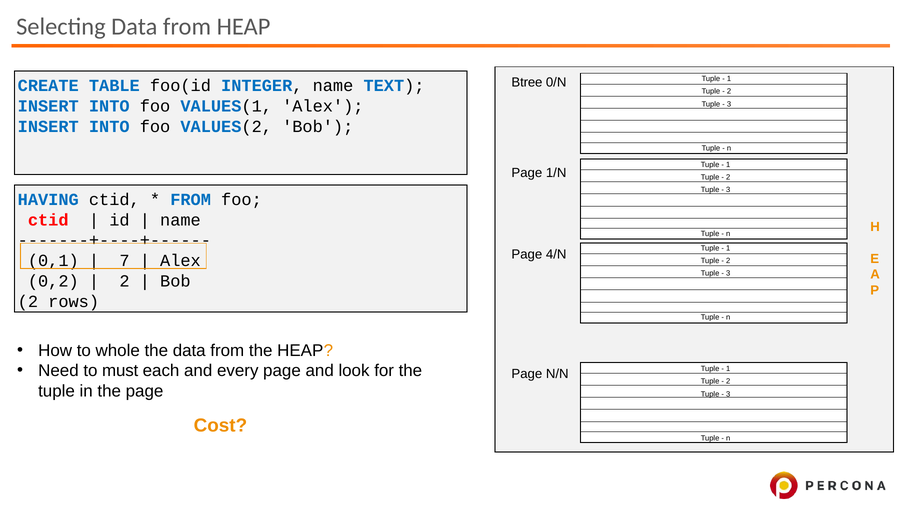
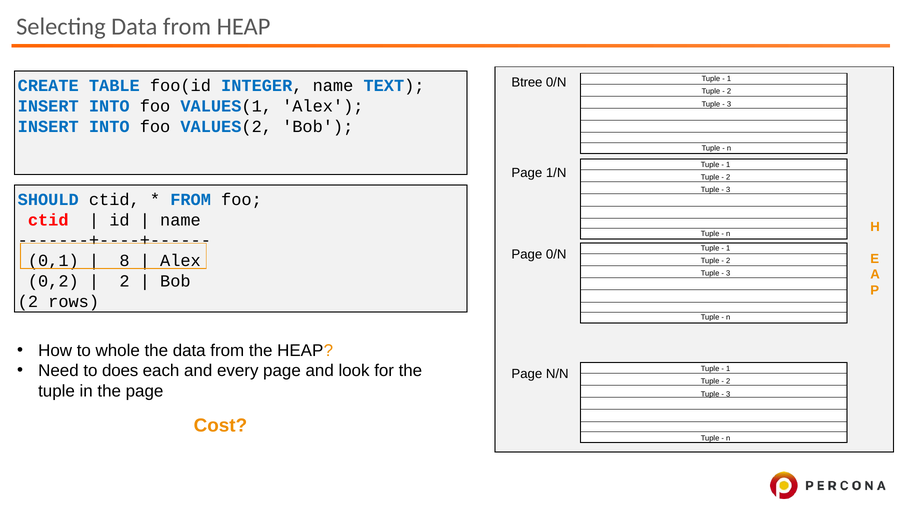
HAVING: HAVING -> SHOULD (48, 199)
Page 4/N: 4/N -> 0/N (556, 254)
7: 7 -> 8 (125, 260)
must: must -> does (120, 370)
